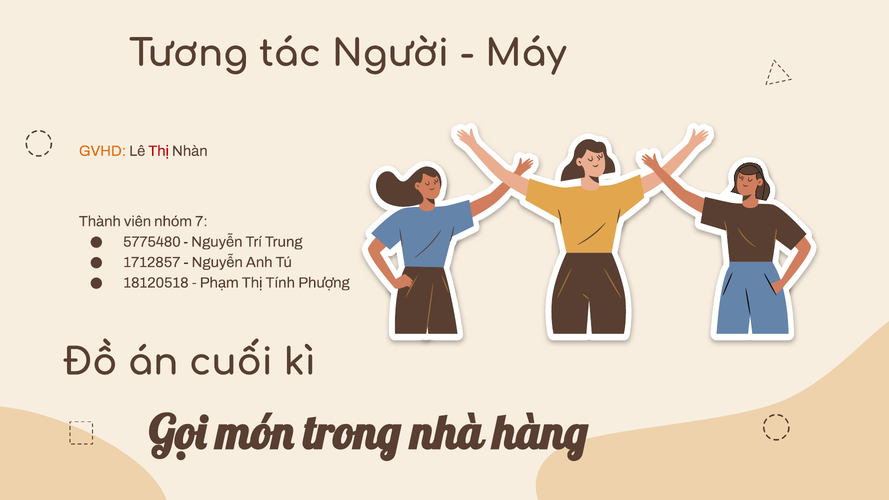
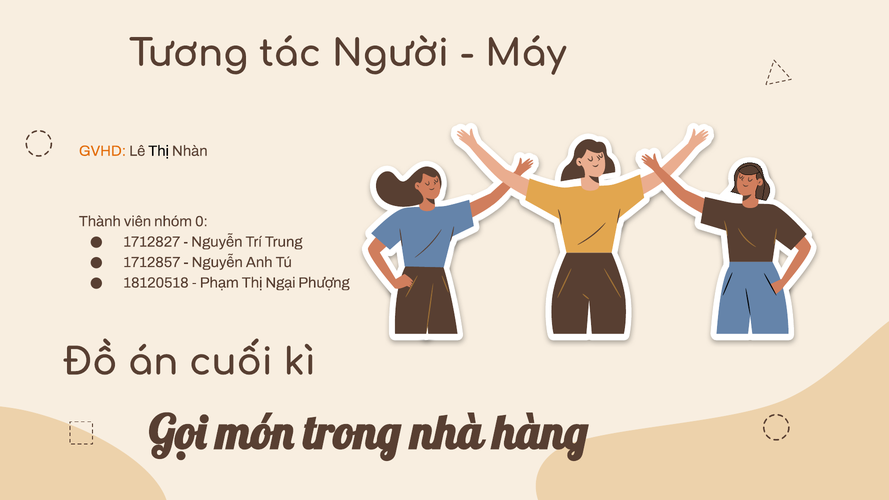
Thị colour: red -> black (159, 151)
7: 7 -> 0 (201, 221)
5775480: 5775480 -> 1712827 (152, 242)
Tính: Tính -> Ngại (280, 283)
